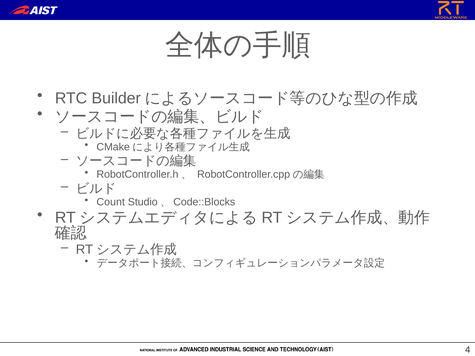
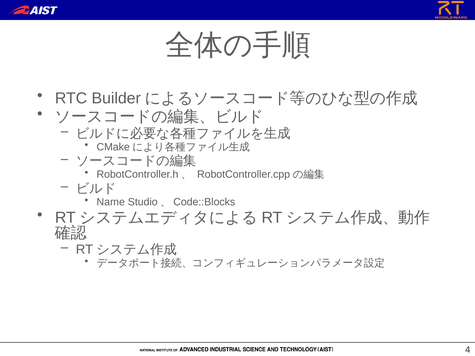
Count: Count -> Name (111, 202)
